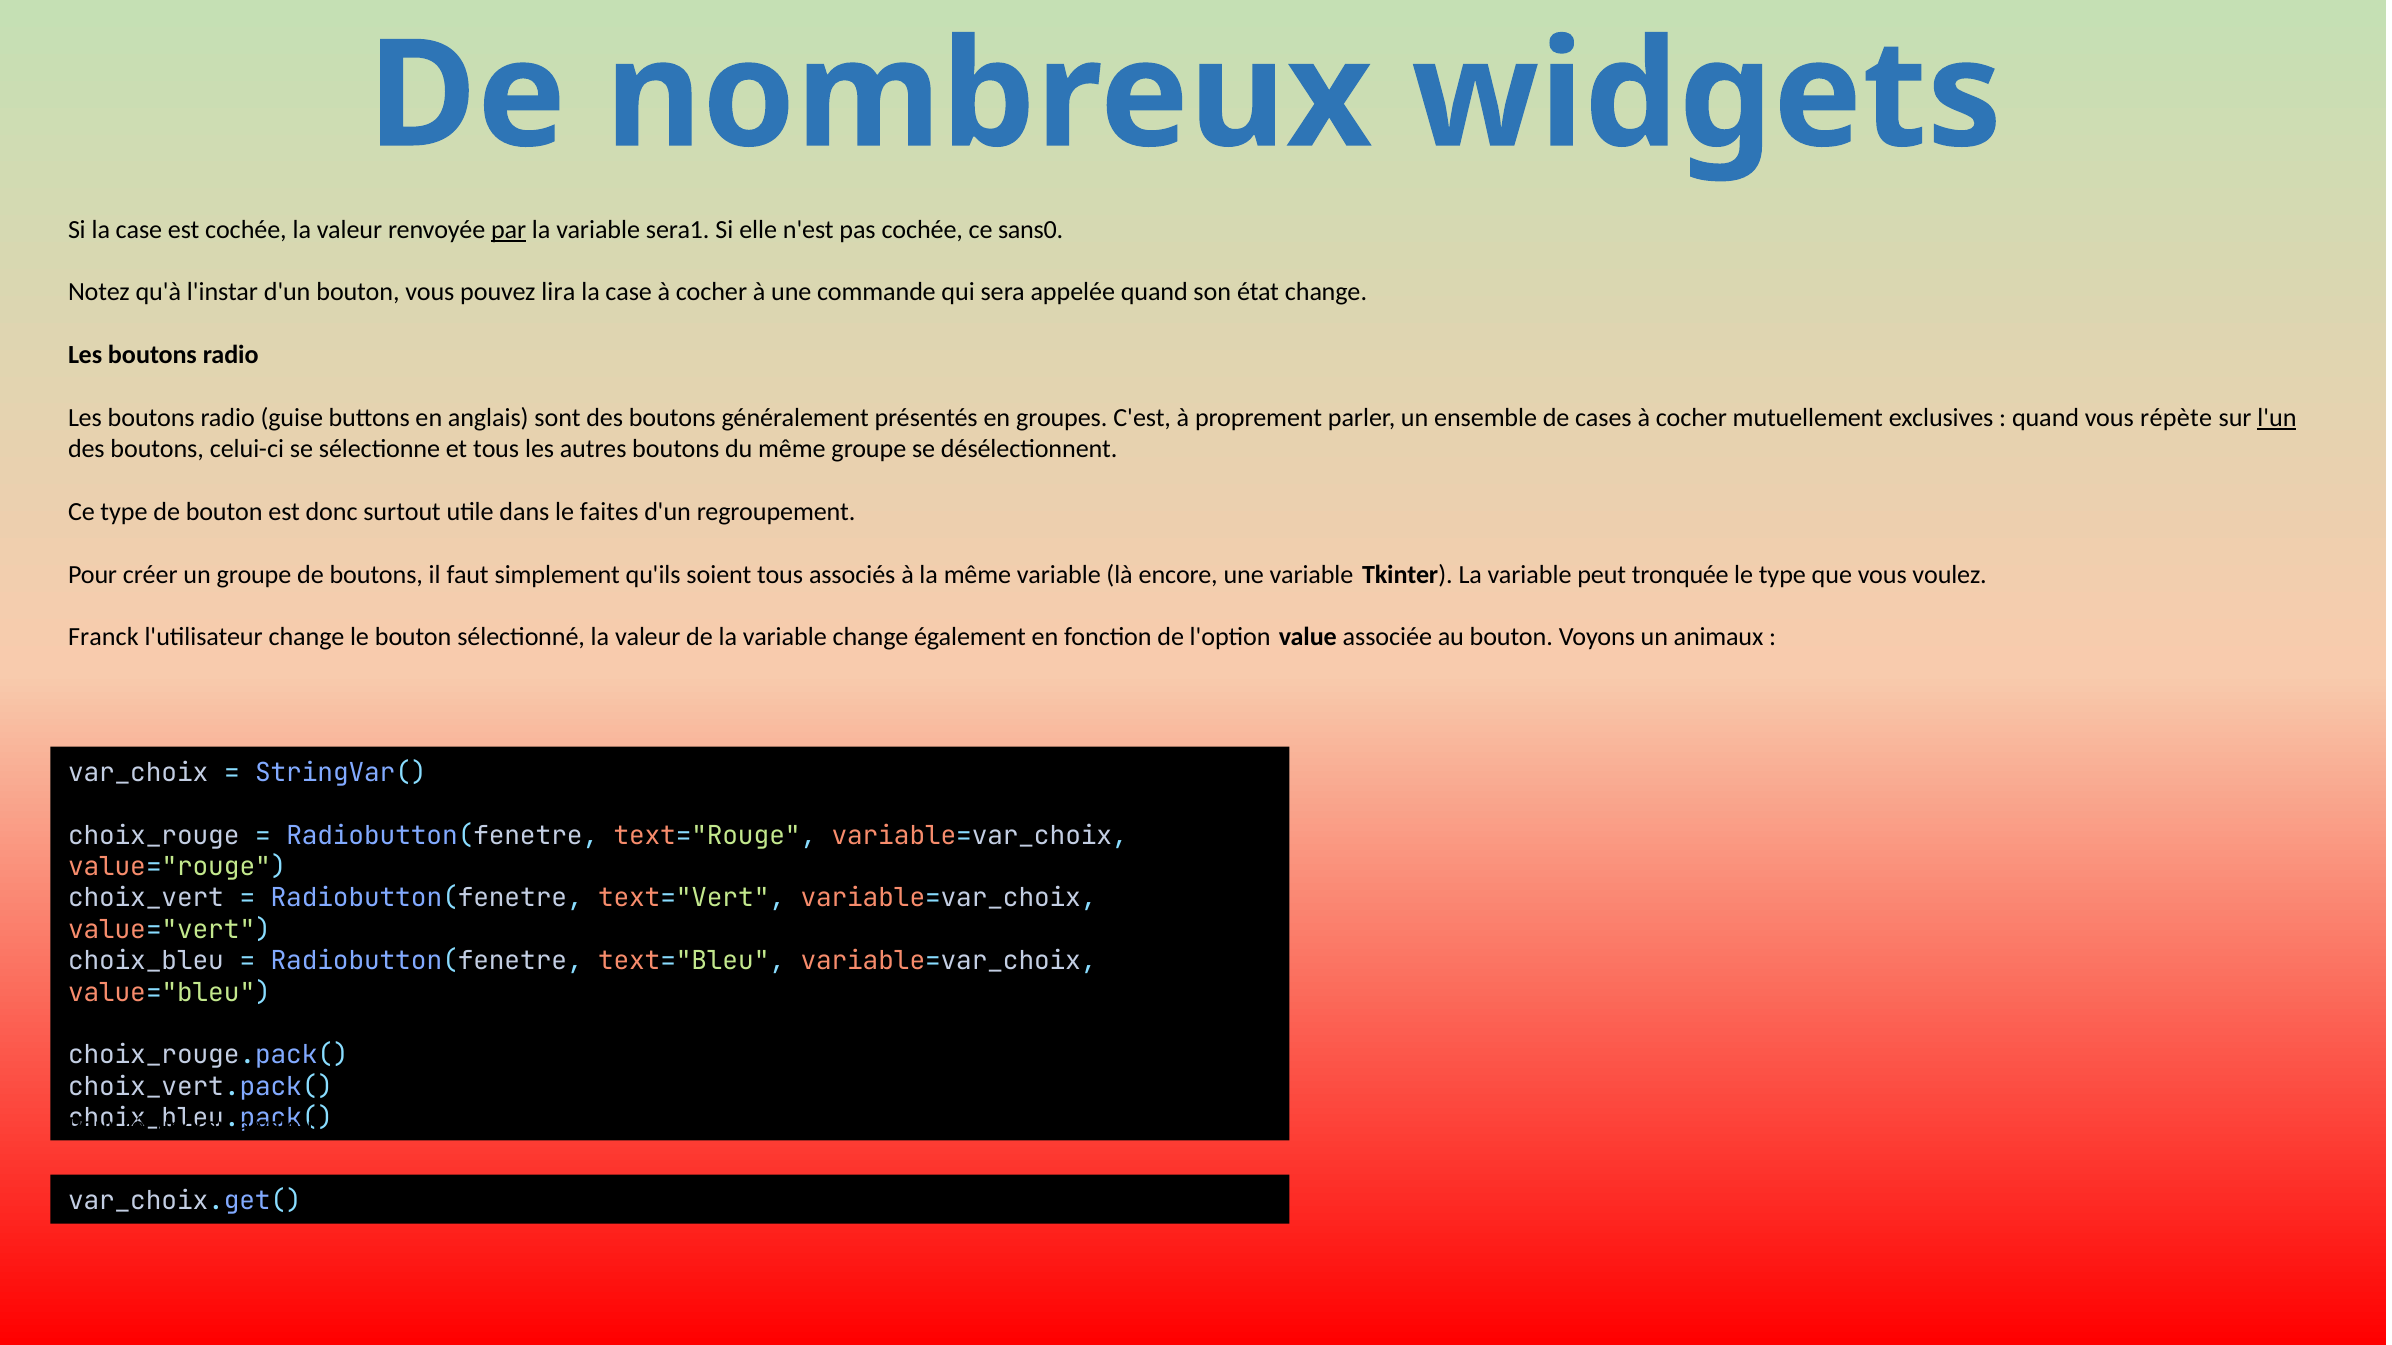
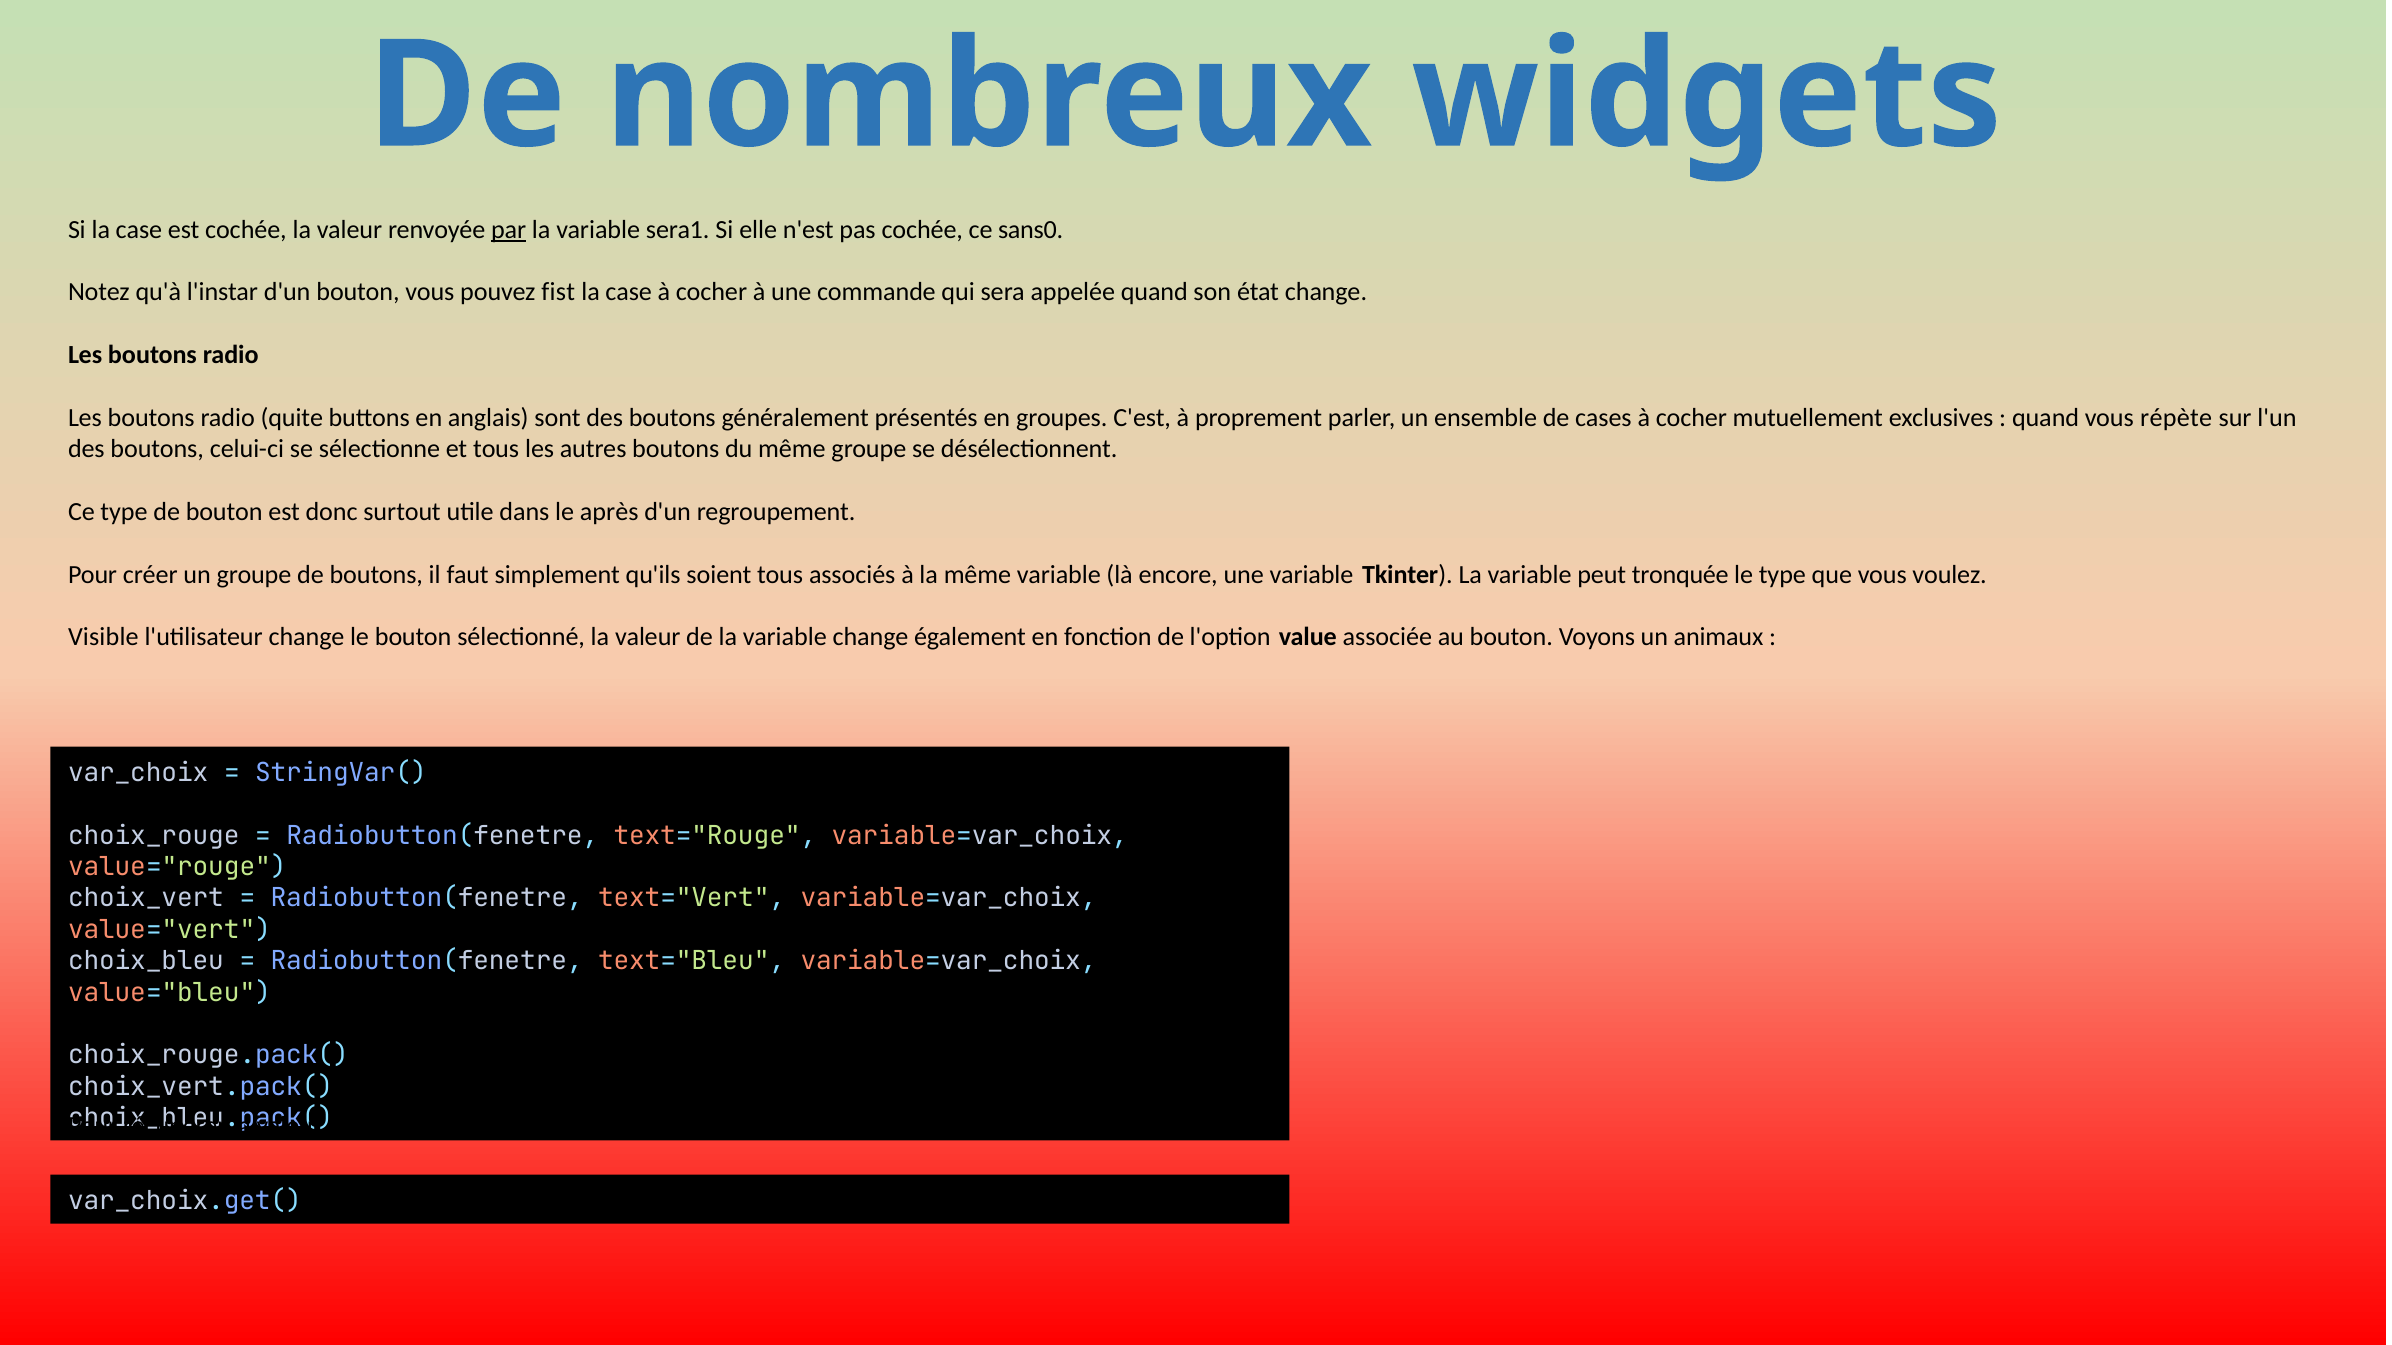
lira: lira -> fist (558, 292)
guise: guise -> quite (292, 418)
l'un underline: present -> none (2277, 418)
faites: faites -> après (609, 512)
Franck: Franck -> Visible (103, 637)
